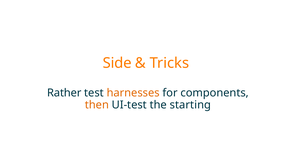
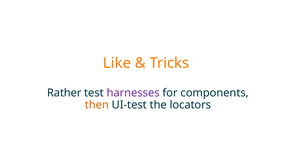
Side: Side -> Like (117, 63)
harnesses colour: orange -> purple (133, 93)
starting: starting -> locators (190, 105)
